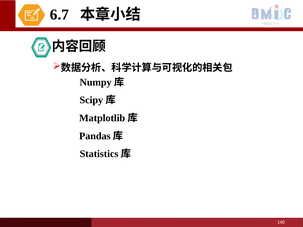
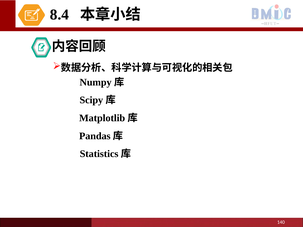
6.7: 6.7 -> 8.4 (59, 15)
